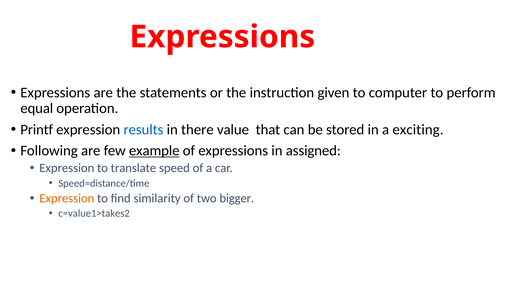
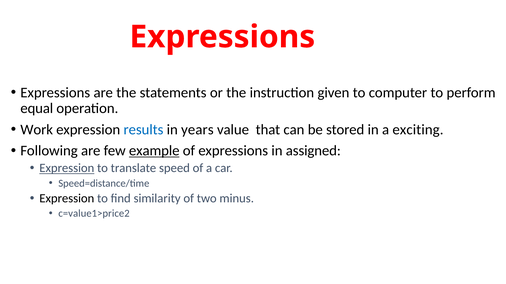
Printf: Printf -> Work (37, 130)
there: there -> years (197, 130)
Expression underline: none -> present (67, 168)
Expression colour: orange -> black (67, 199)
bigger: bigger -> minus (237, 199)
c=value1>takes2: c=value1>takes2 -> c=value1>price2 (94, 214)
